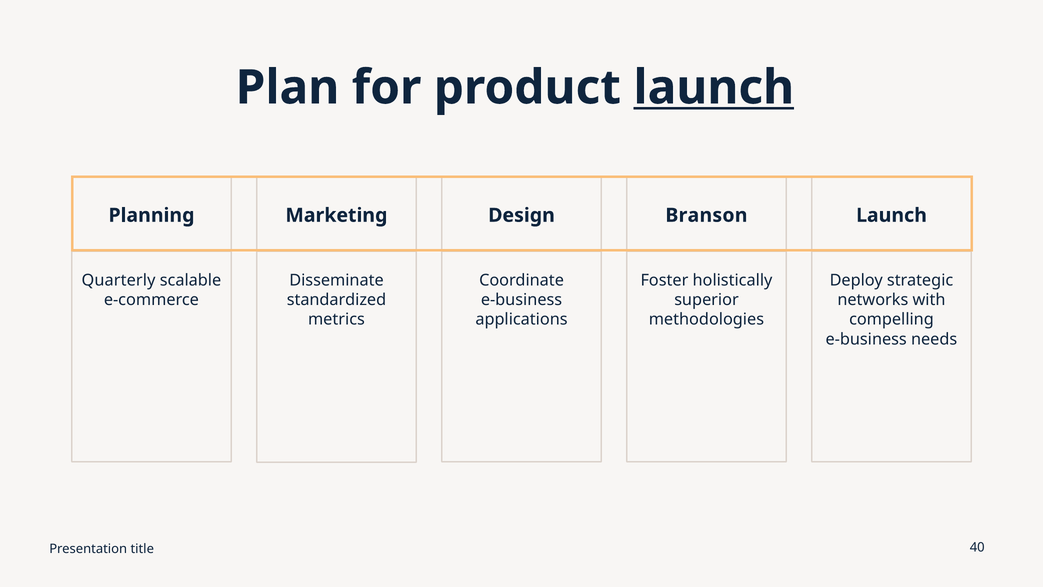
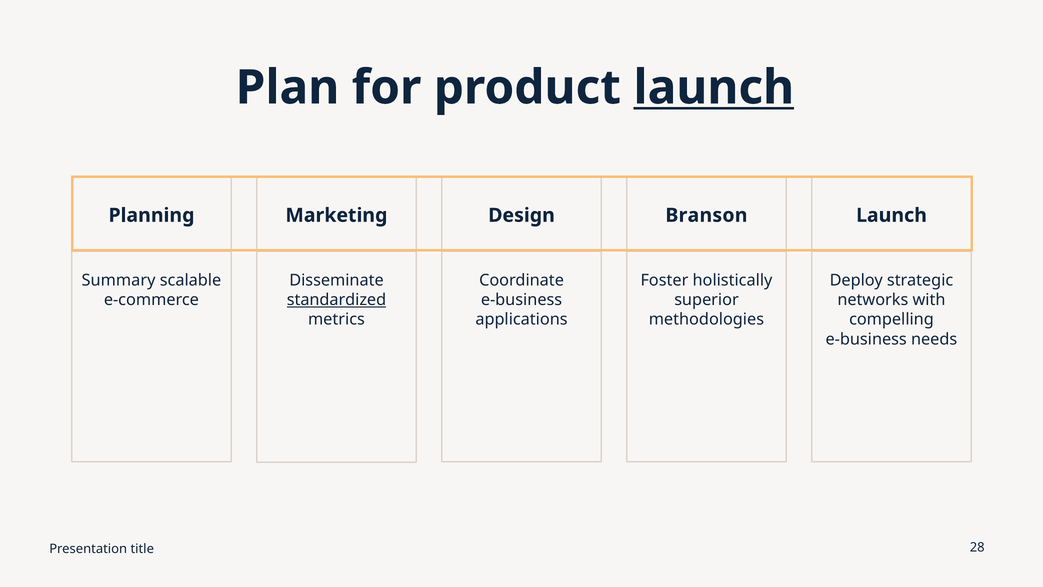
Quarterly: Quarterly -> Summary (119, 280)
standardized underline: none -> present (336, 300)
40: 40 -> 28 (977, 547)
